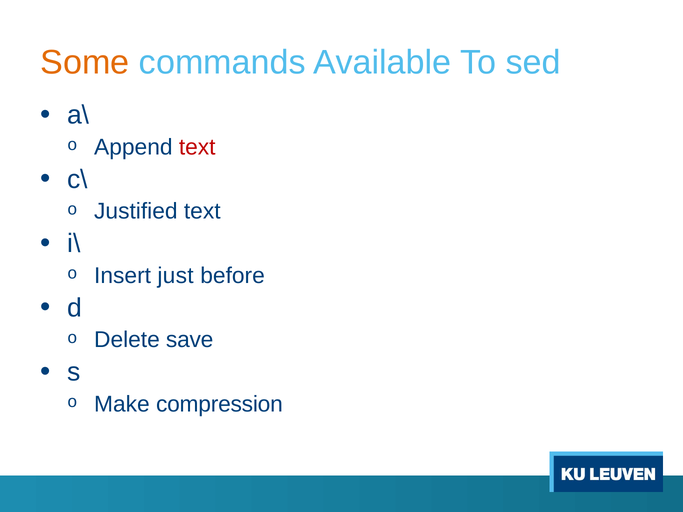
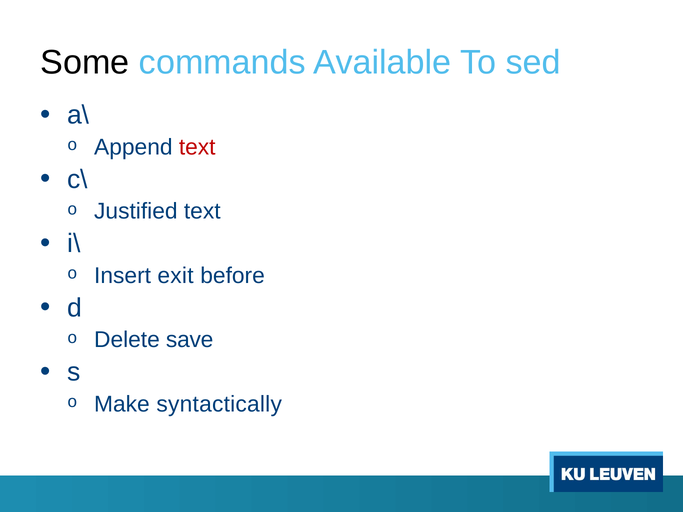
Some colour: orange -> black (85, 63)
just: just -> exit (176, 276)
compression: compression -> syntactically (219, 404)
